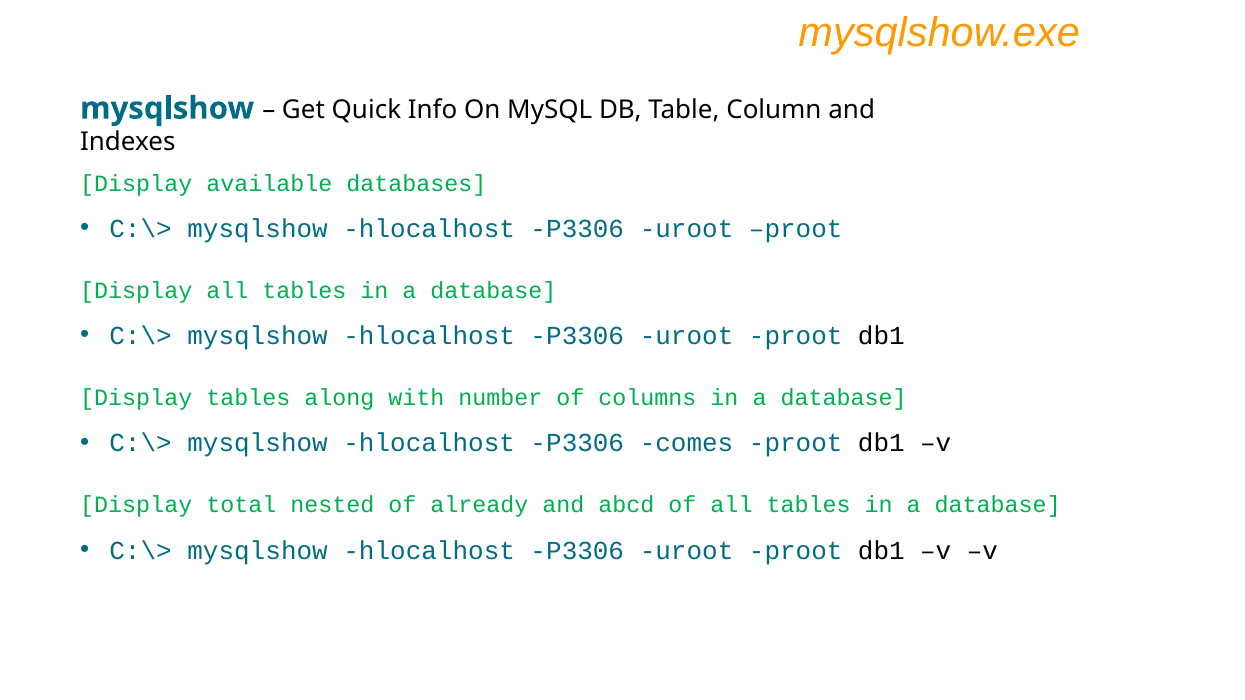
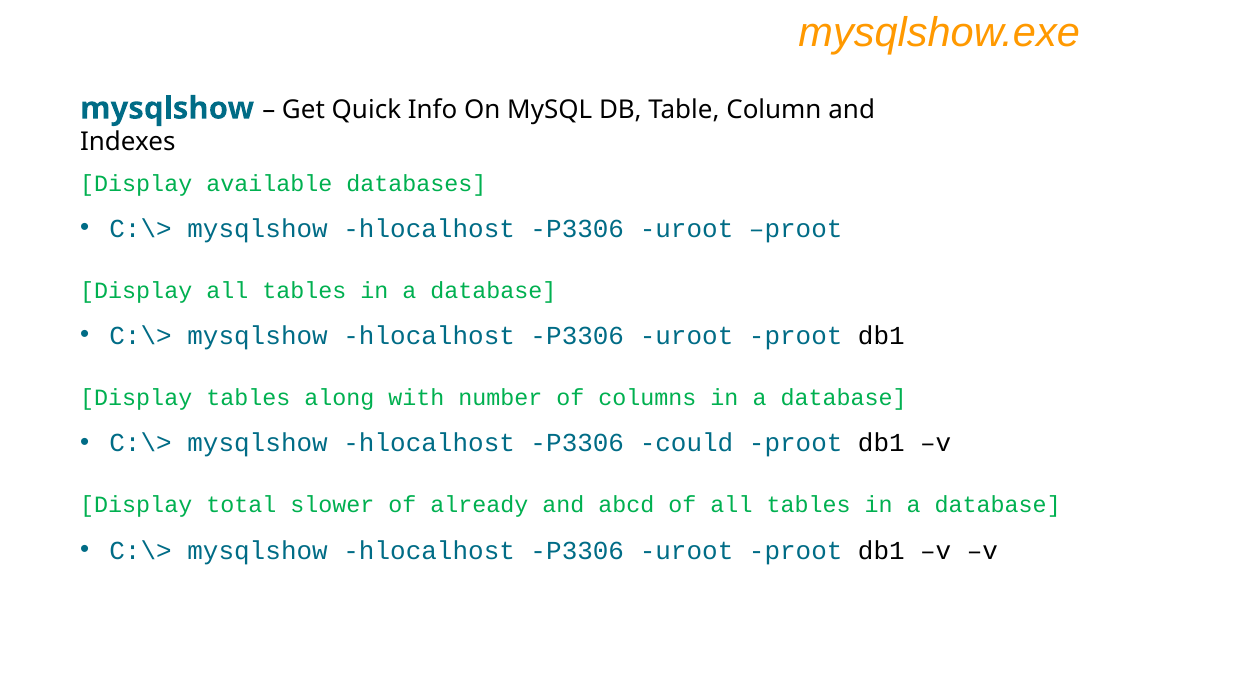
comes: comes -> could (687, 443)
nested: nested -> slower (332, 505)
